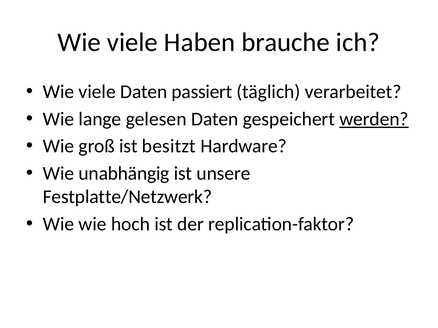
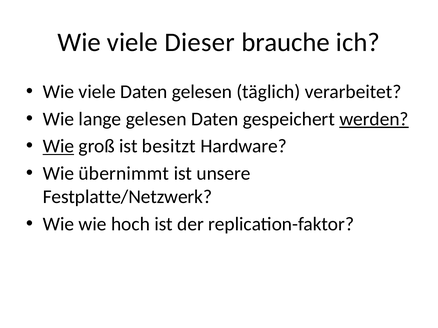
Haben: Haben -> Dieser (200, 42)
Daten passiert: passiert -> gelesen (202, 92)
Wie underline: none -> present (58, 146)
unabhängig: unabhängig -> übernimmt (124, 174)
